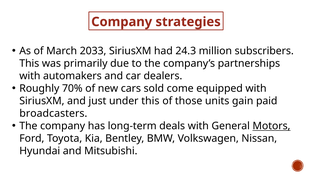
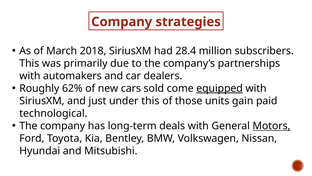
2033: 2033 -> 2018 (93, 51)
24.3: 24.3 -> 28.4 (186, 51)
70%: 70% -> 62% (72, 88)
equipped underline: none -> present (220, 88)
broadcasters: broadcasters -> technological (53, 113)
